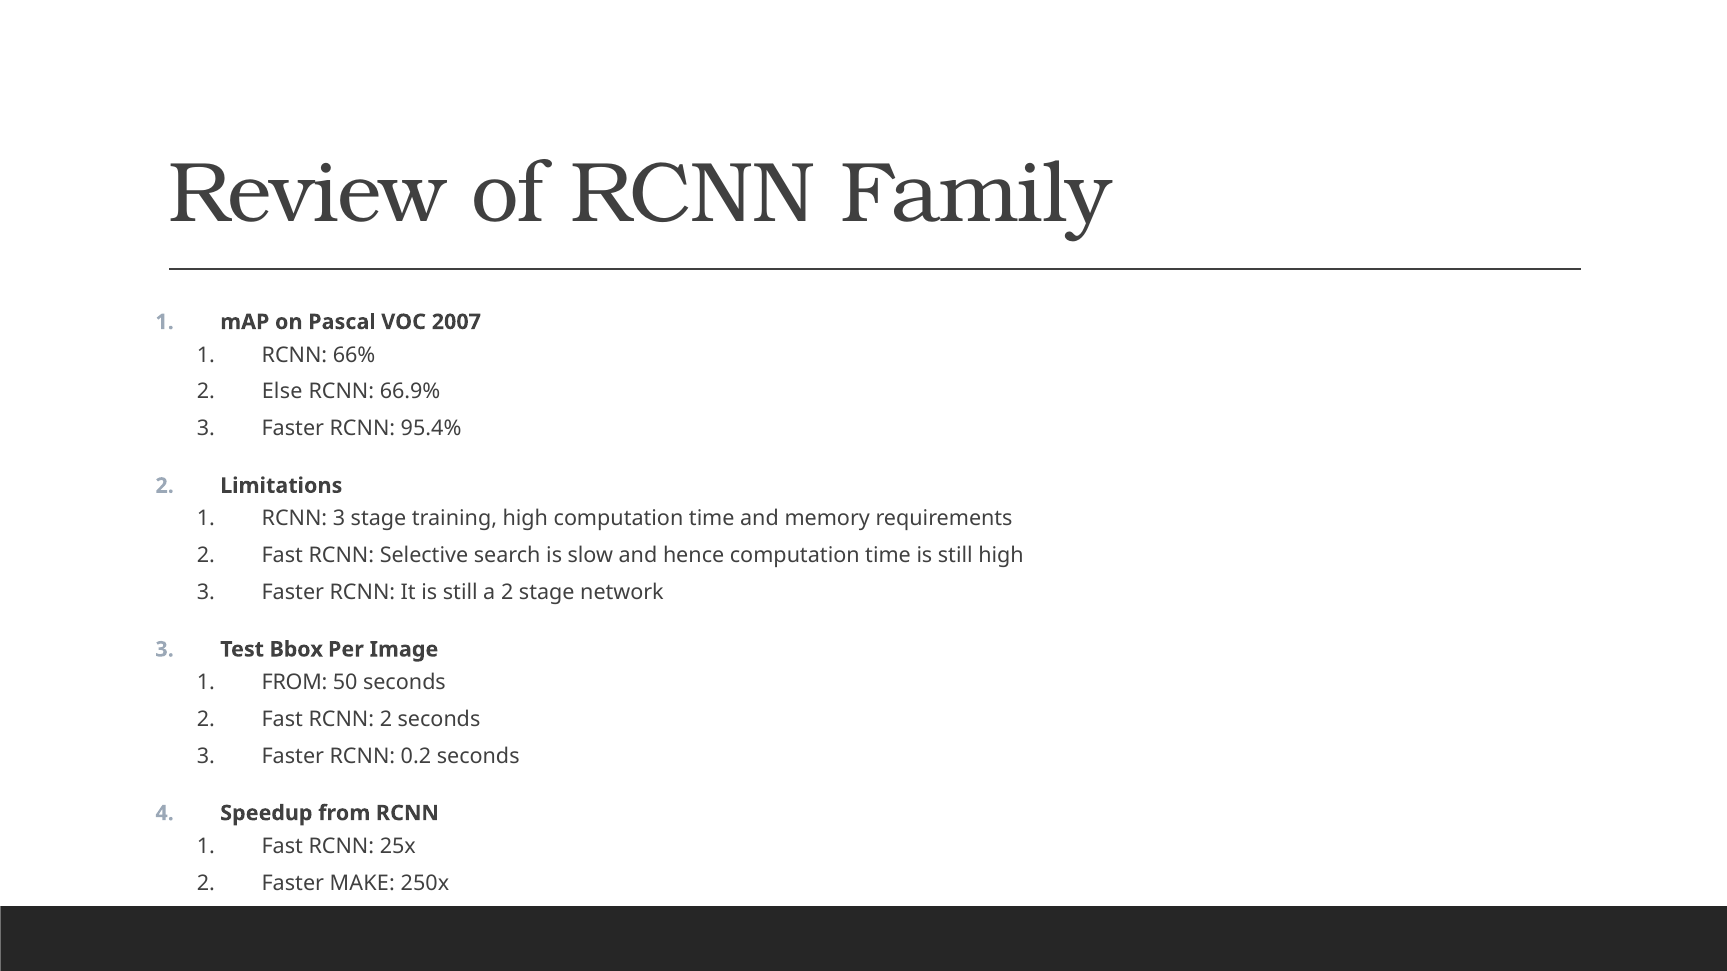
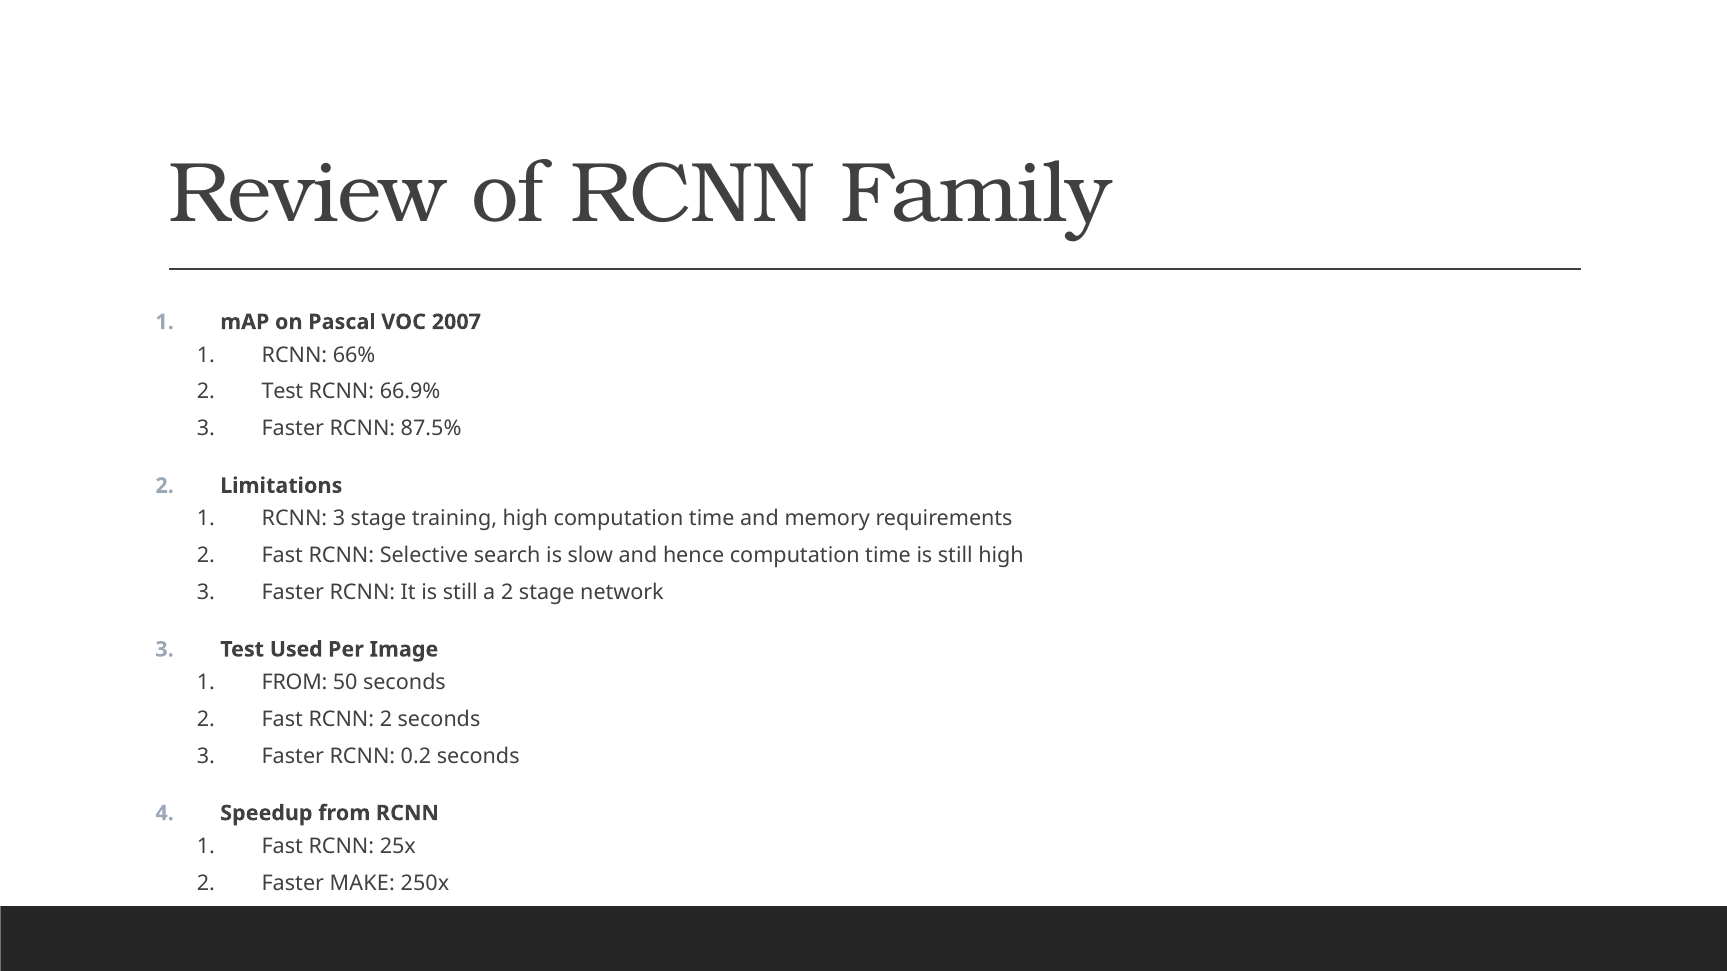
2 Else: Else -> Test (282, 392)
95.4%: 95.4% -> 87.5% (431, 429)
Bbox: Bbox -> Used (296, 650)
